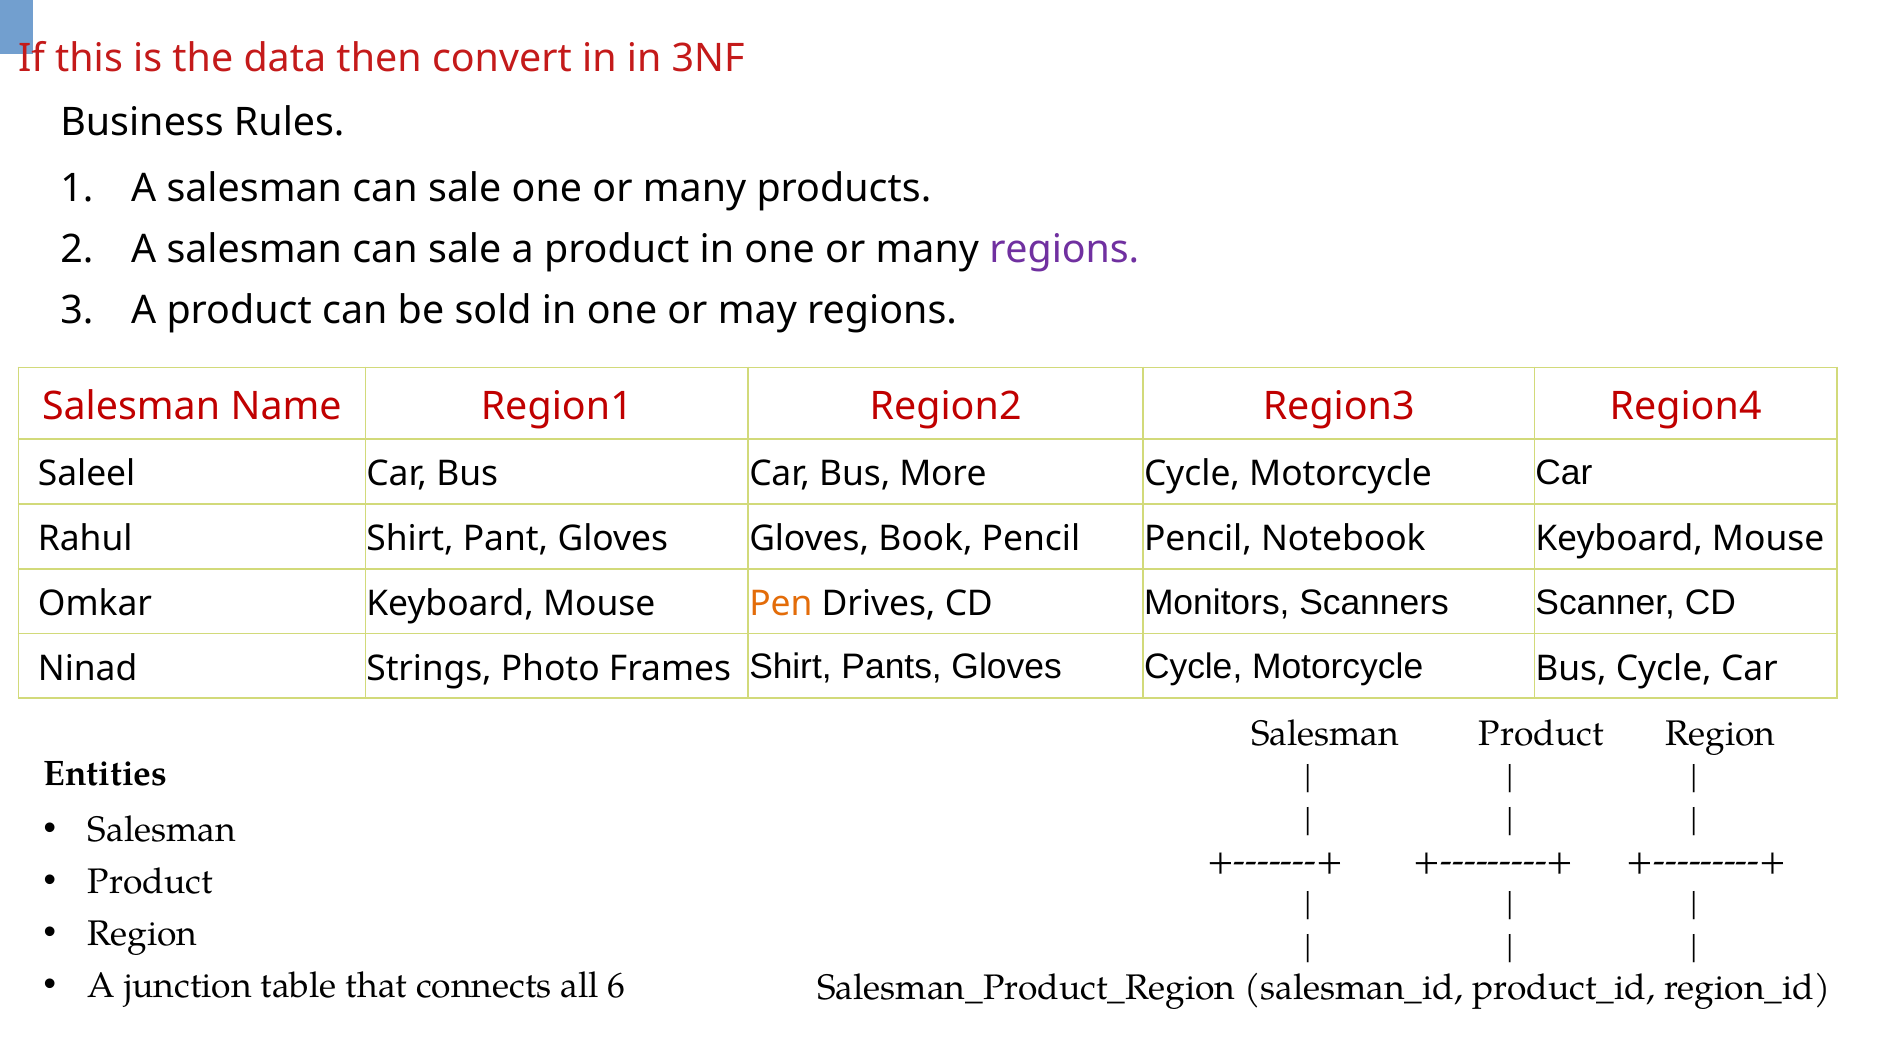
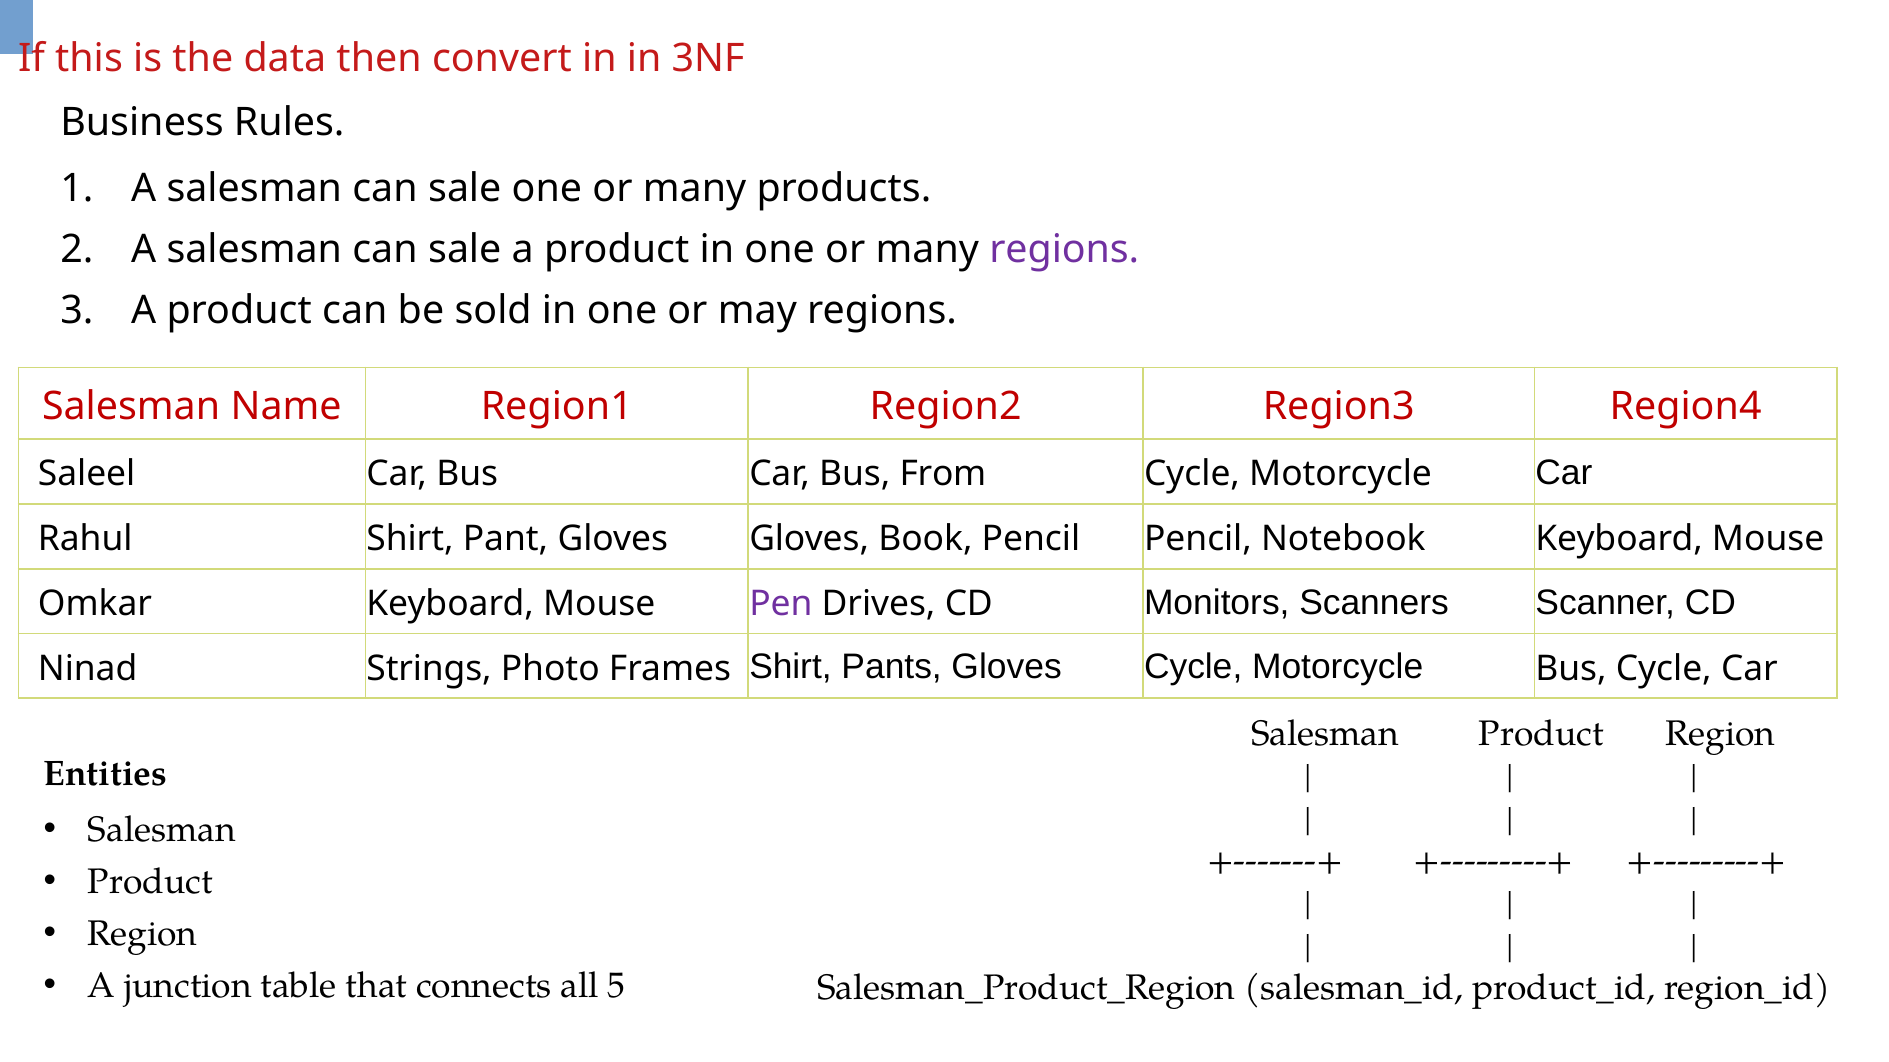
More: More -> From (943, 475)
Pen colour: orange -> purple (781, 604)
6: 6 -> 5 (616, 986)
